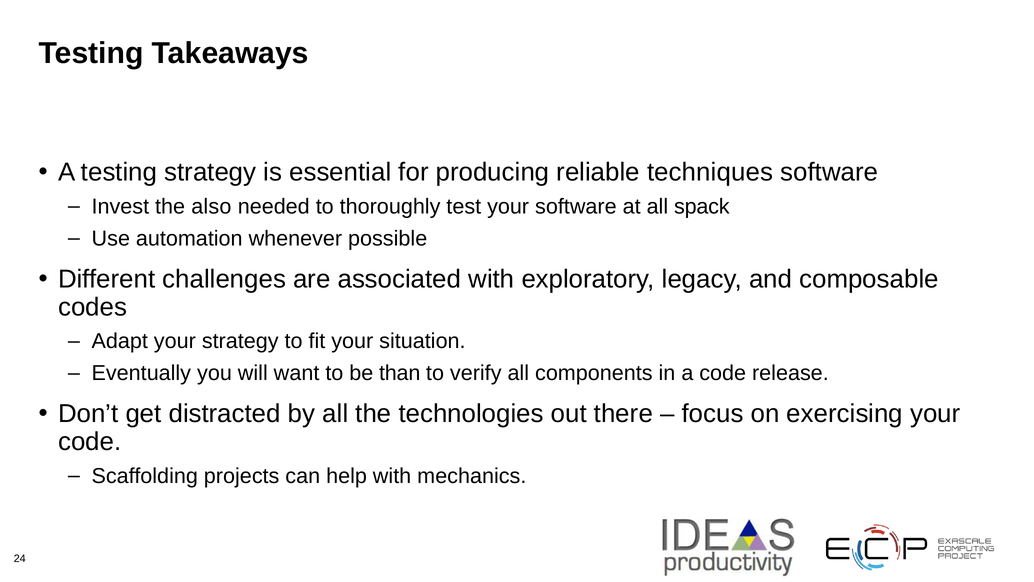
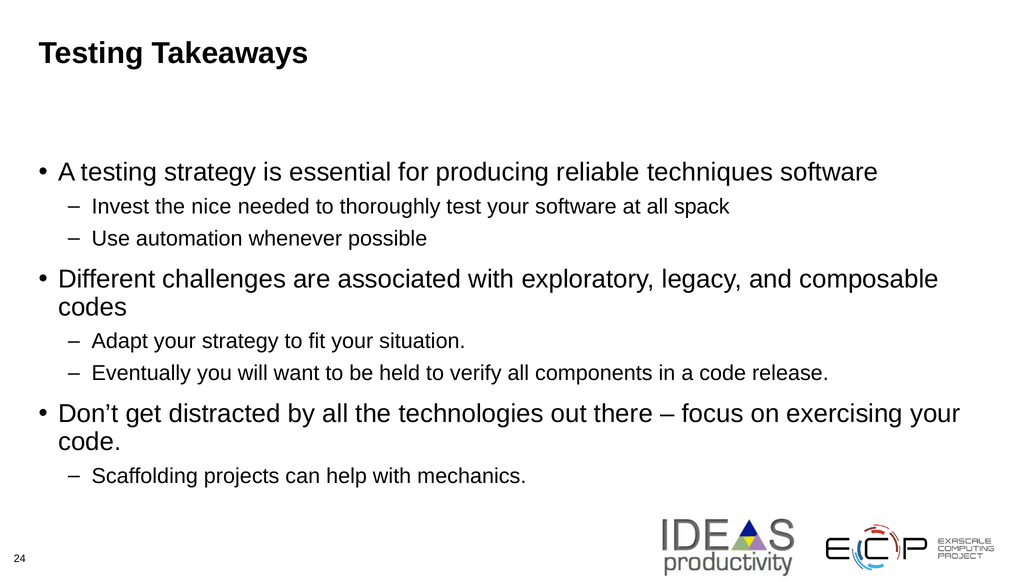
also: also -> nice (211, 207)
than: than -> held (400, 373)
